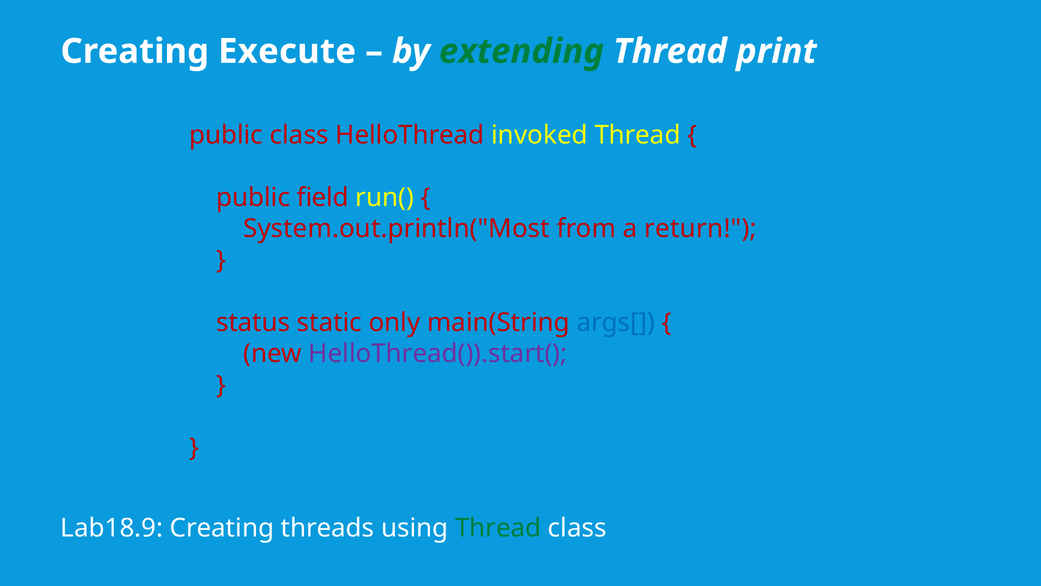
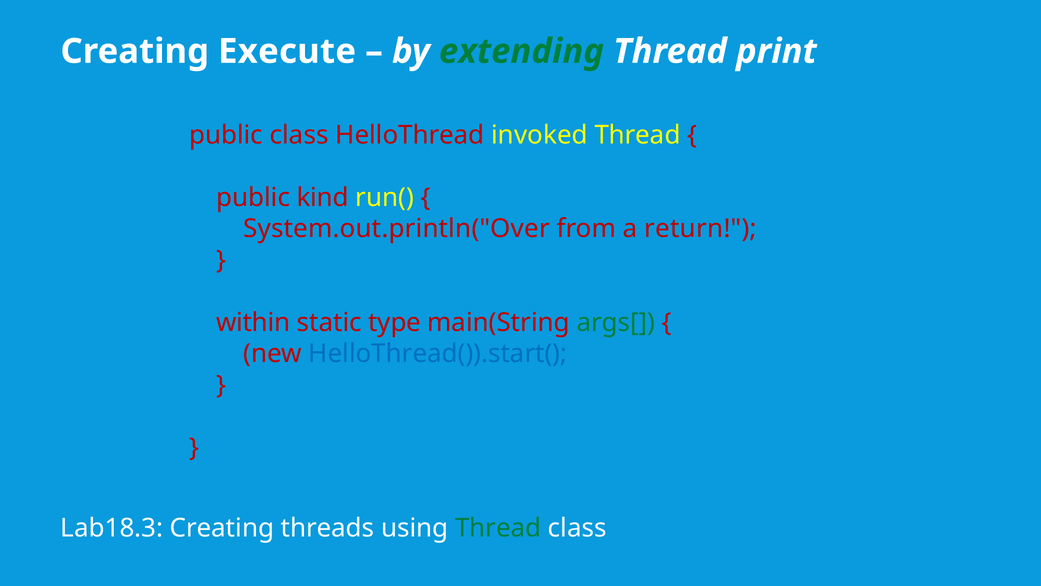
field: field -> kind (323, 197)
System.out.println("Most: System.out.println("Most -> System.out.println("Over (396, 229)
status: status -> within (253, 322)
only: only -> type (395, 322)
args[ colour: blue -> green (616, 322)
HelloThread()).start( colour: purple -> blue (438, 354)
Lab18.9: Lab18.9 -> Lab18.3 (112, 528)
